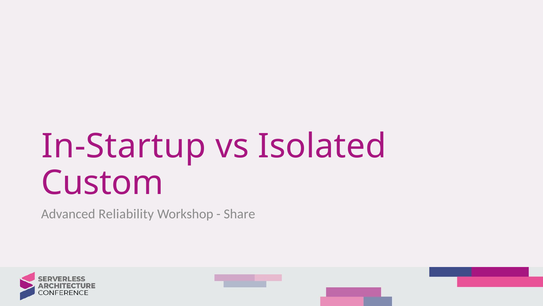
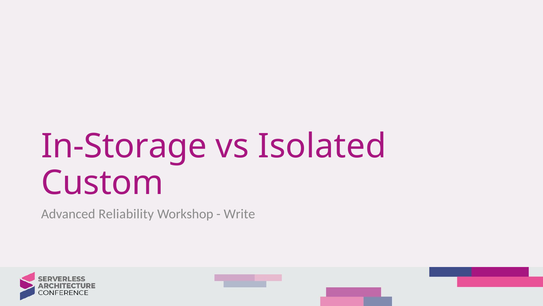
In-Startup: In-Startup -> In-Storage (124, 146)
Share: Share -> Write (239, 214)
